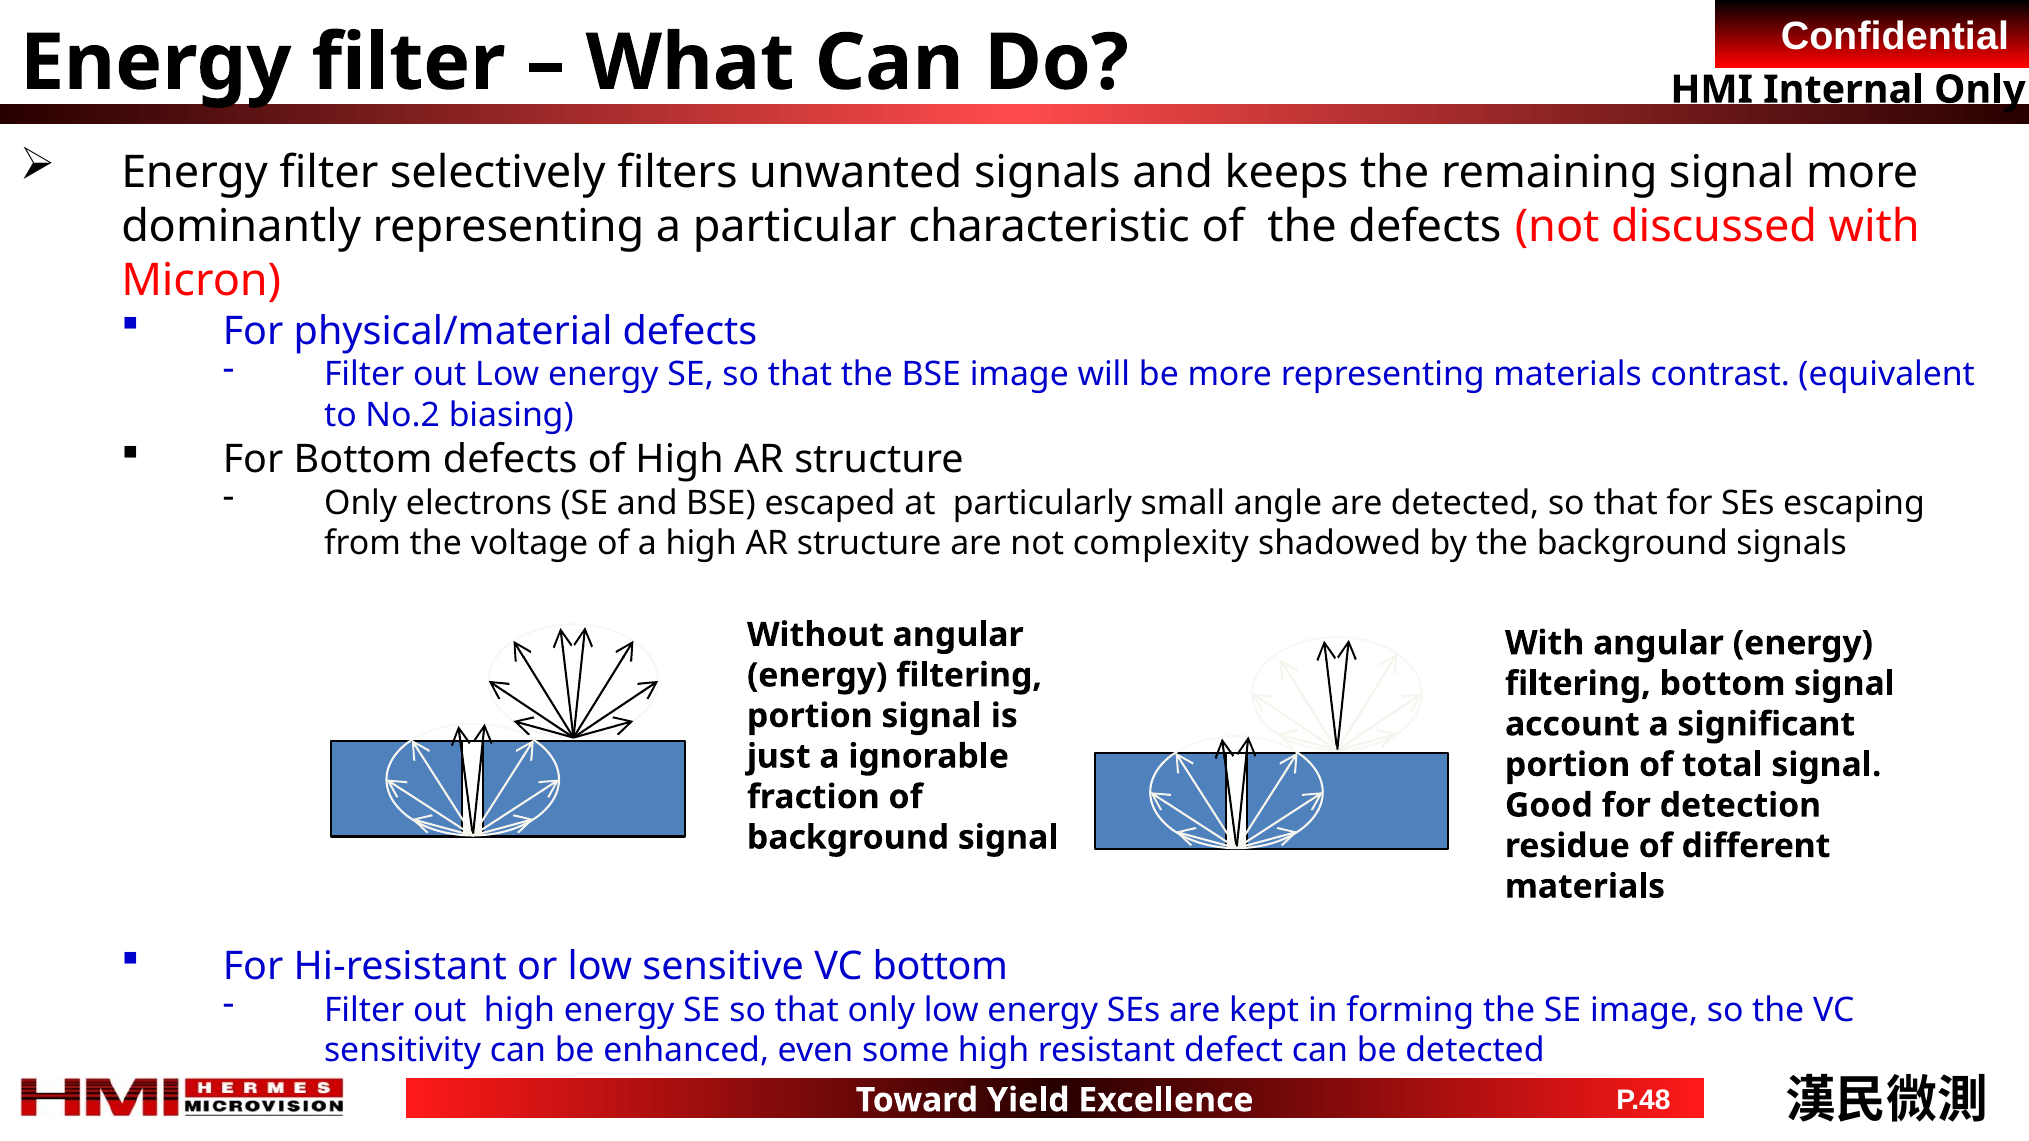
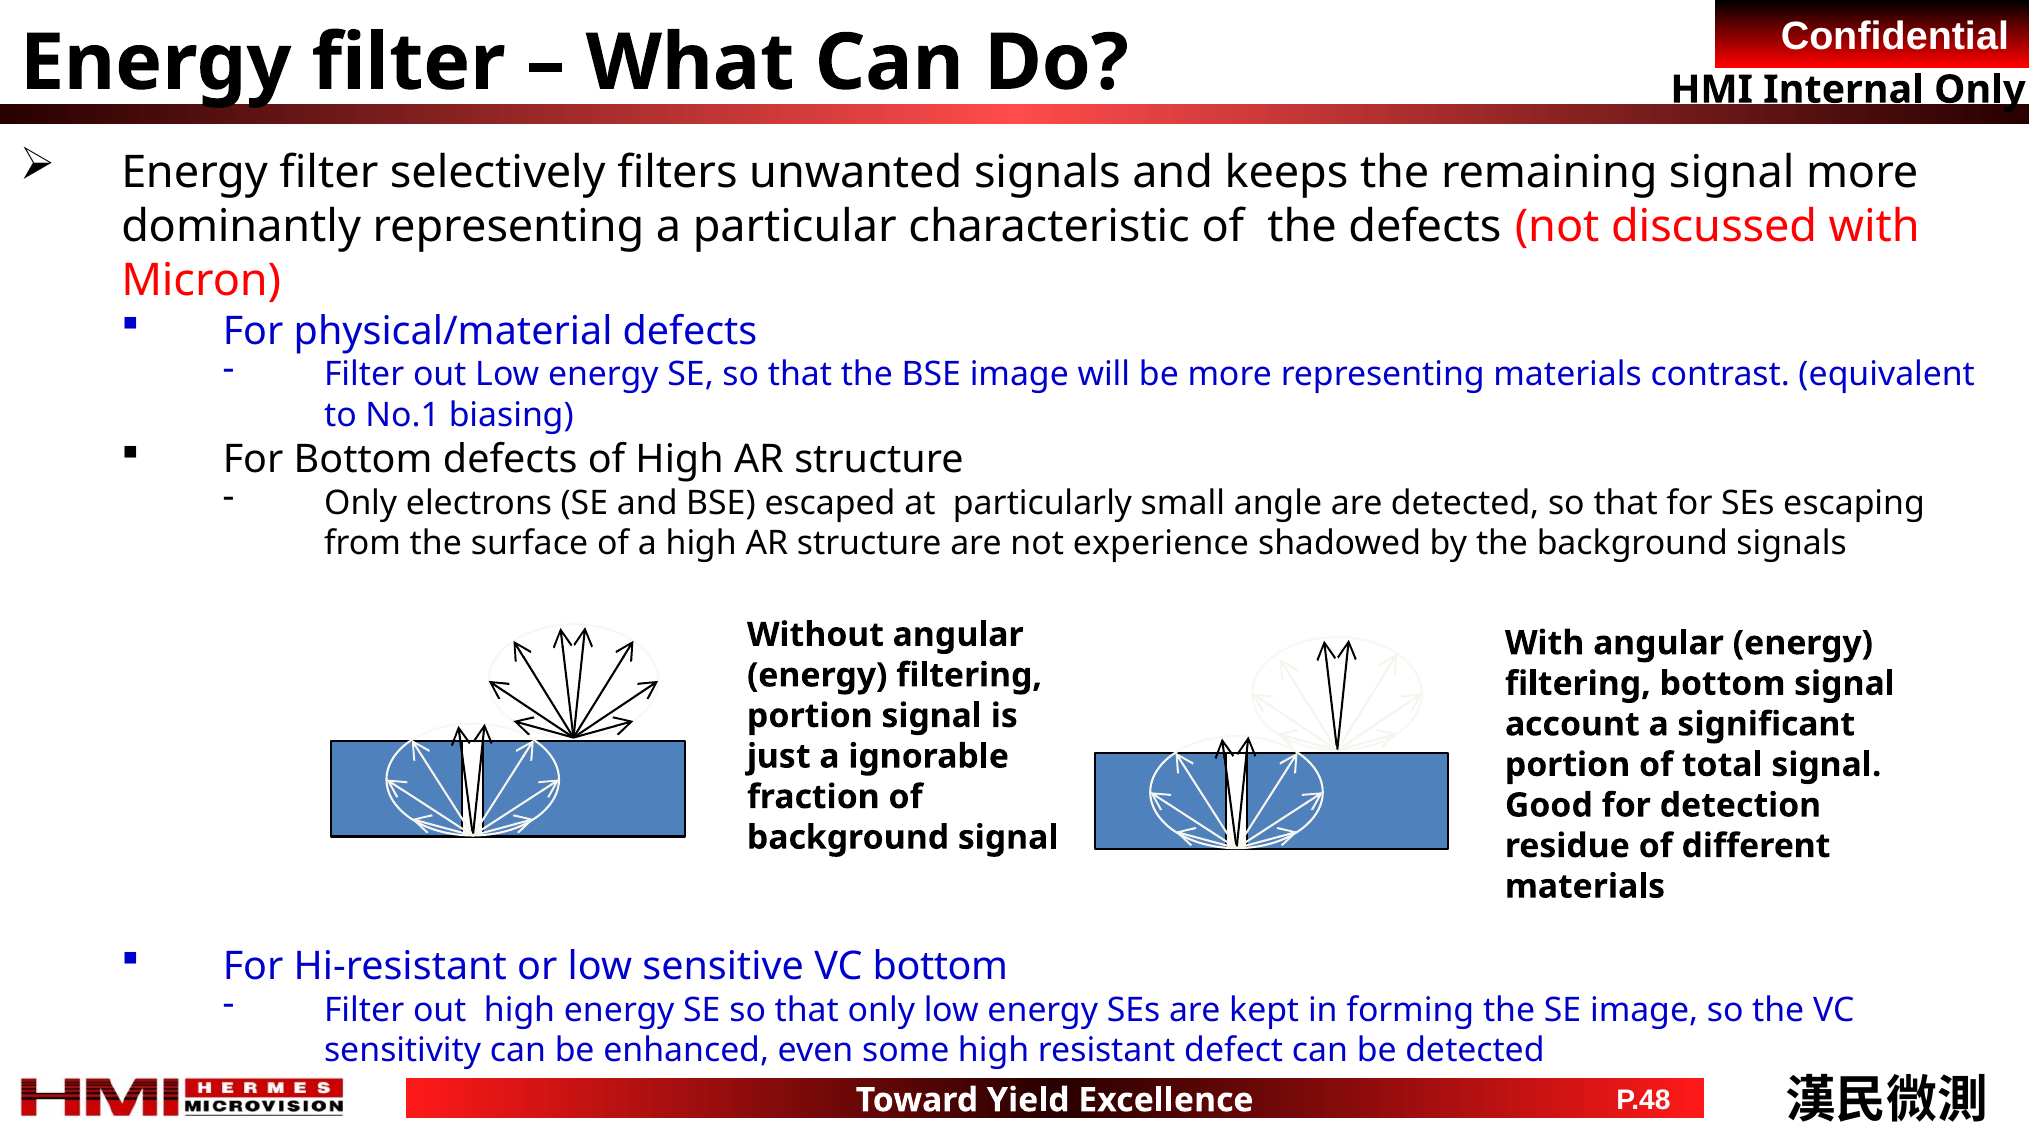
No.2: No.2 -> No.1 (403, 415)
voltage: voltage -> surface (529, 544)
complexity: complexity -> experience (1161, 544)
